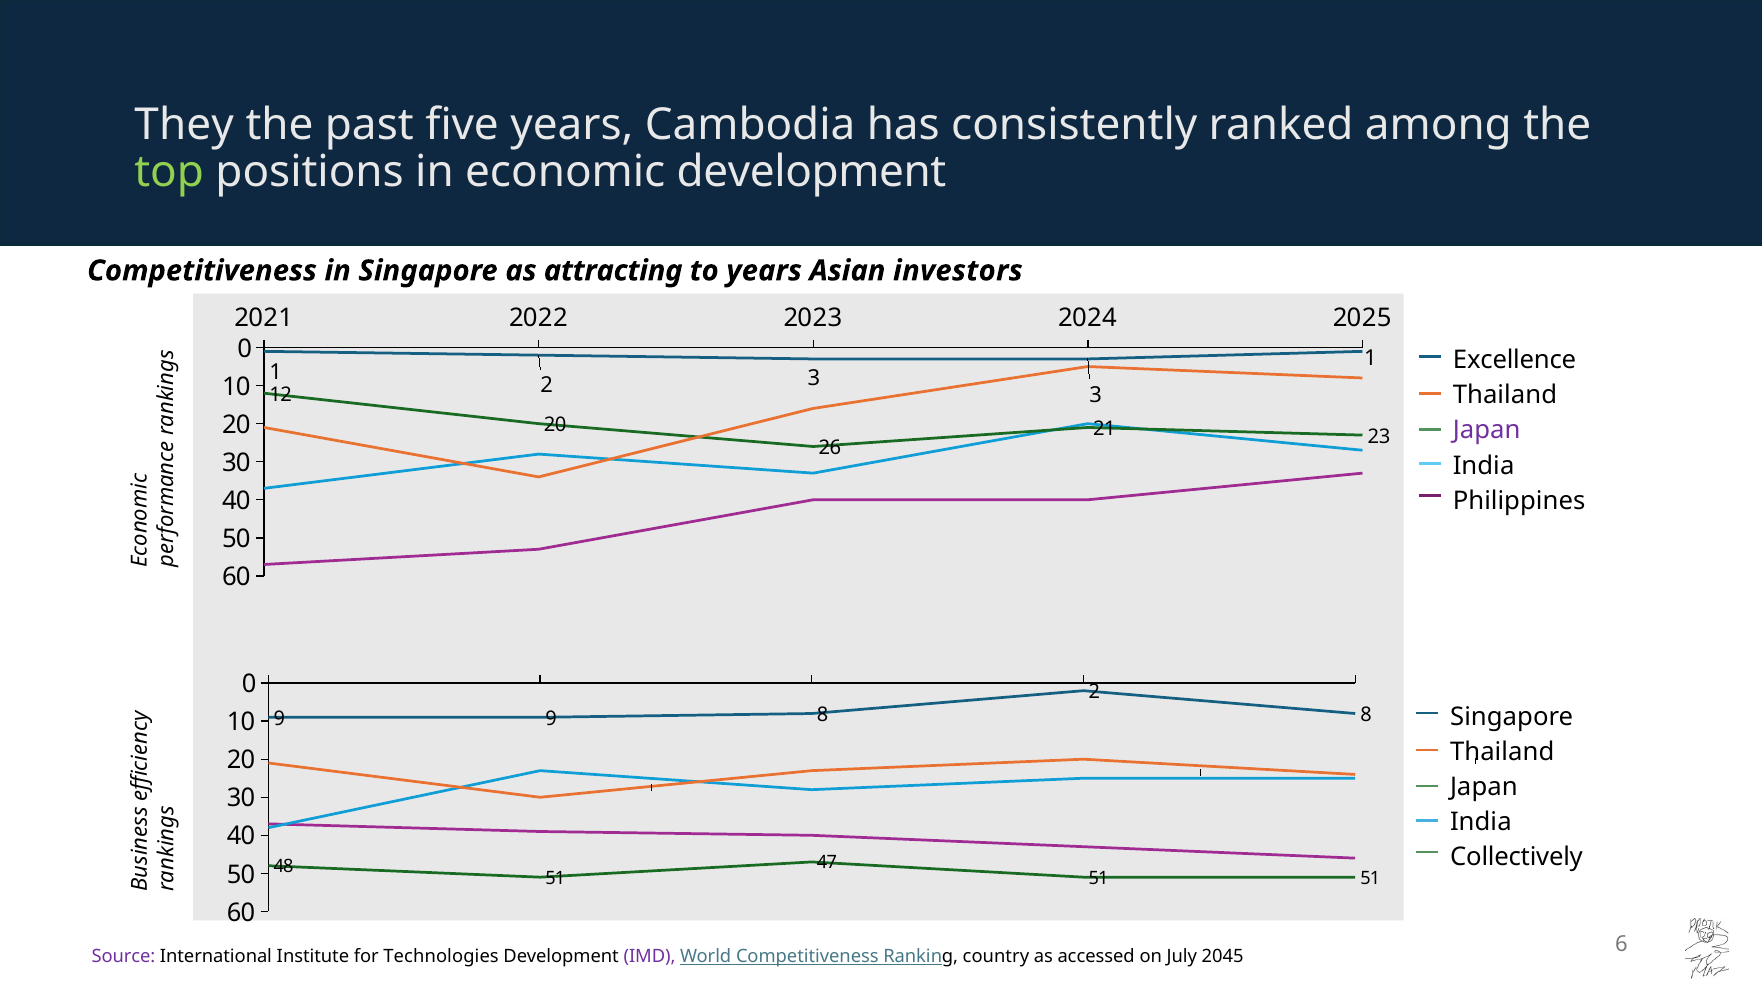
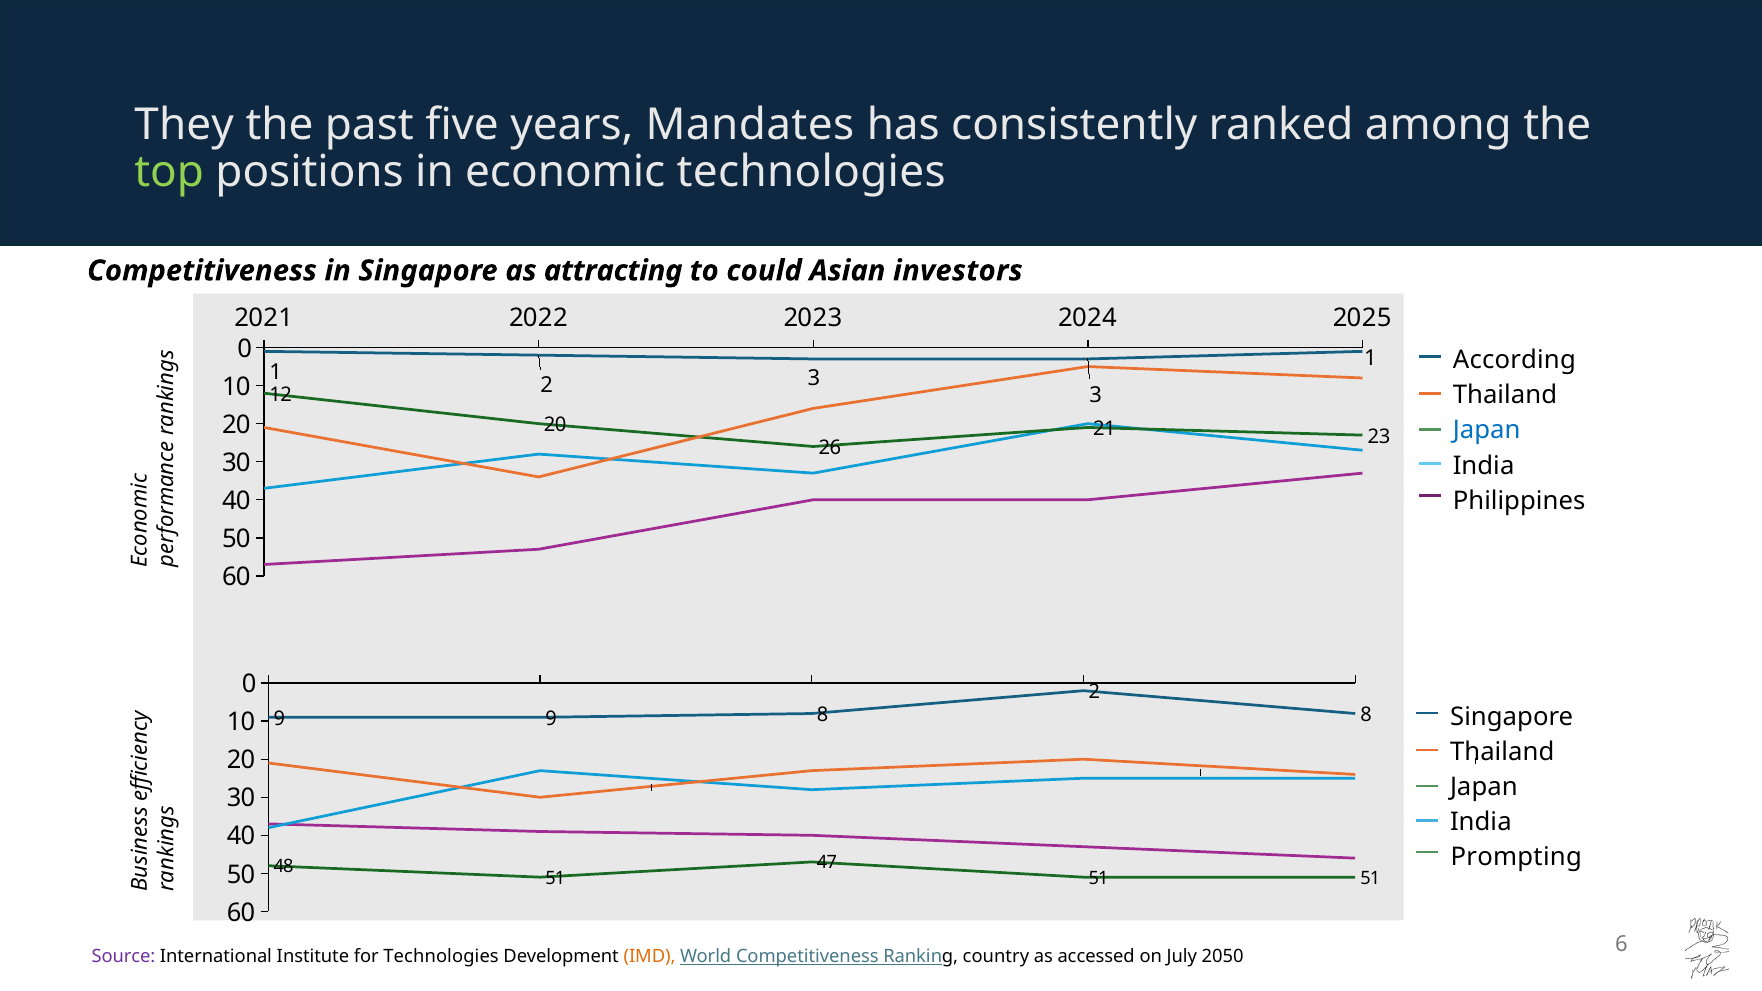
Cambodia: Cambodia -> Mandates (750, 124)
economic development: development -> technologies (811, 172)
to years: years -> could (764, 271)
Excellence: Excellence -> According (1514, 360)
Japan colour: purple -> blue (1487, 431)
Collectively: Collectively -> Prompting (1516, 857)
IMD colour: purple -> orange (650, 956)
2045: 2045 -> 2050 (1223, 956)
